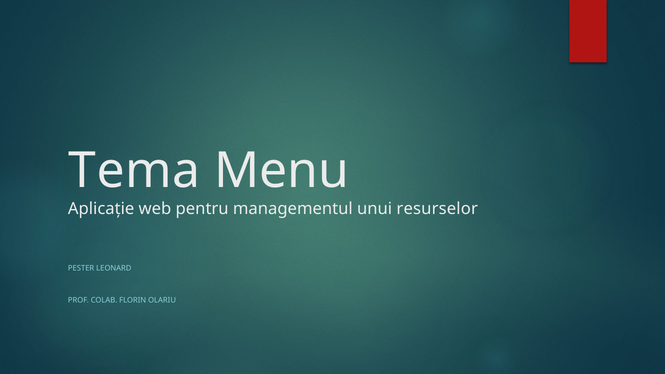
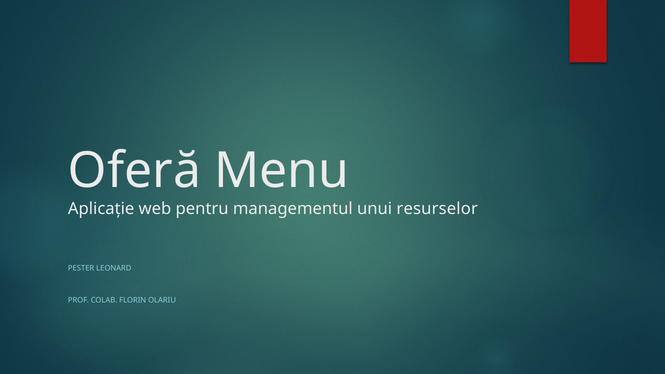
Tema: Tema -> Oferă (135, 171)
